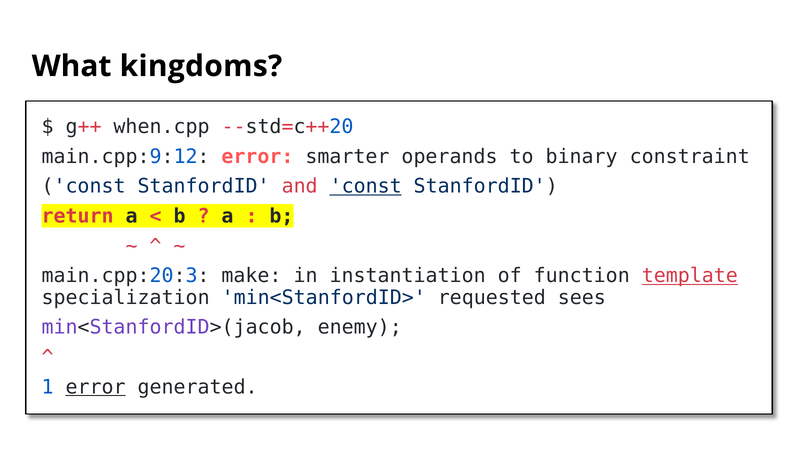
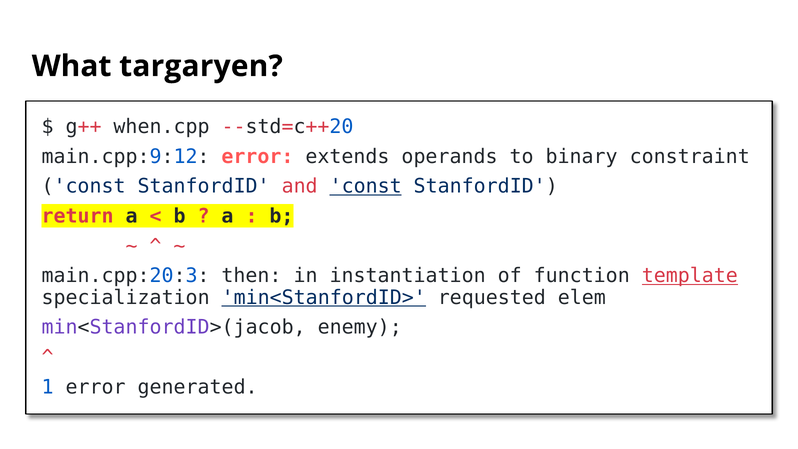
kingdoms: kingdoms -> targaryen (201, 66)
smarter: smarter -> extends (347, 156)
make: make -> then (251, 276)
min<StanfordID> underline: none -> present (324, 297)
sees: sees -> elem (582, 297)
error underline: present -> none (96, 387)
